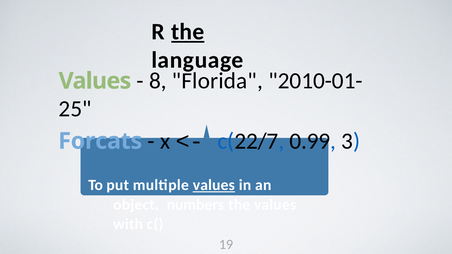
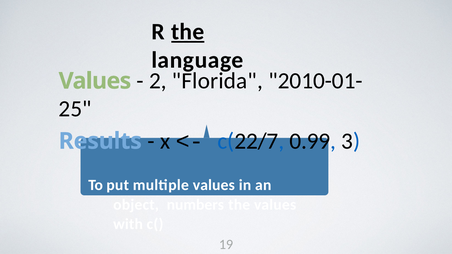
8: 8 -> 2 (158, 81)
Forcats: Forcats -> Results (100, 141)
values underline: present -> none (214, 185)
